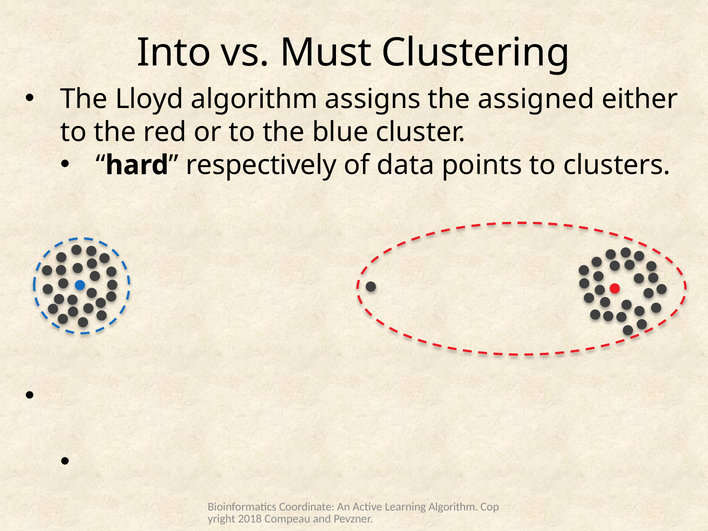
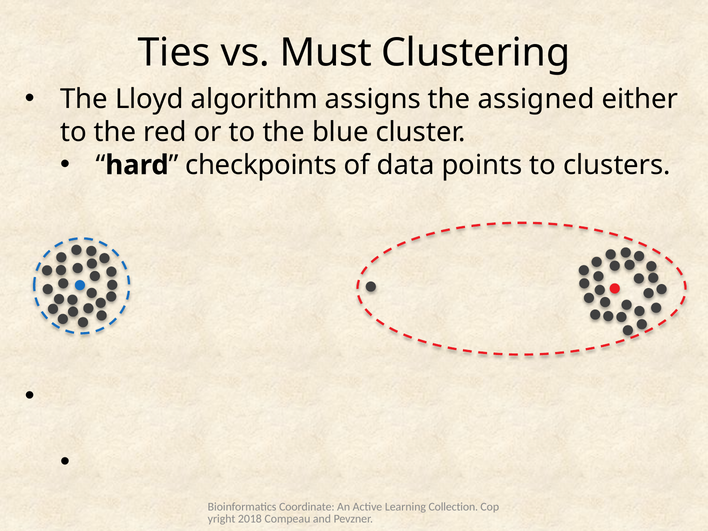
Into: Into -> Ties (174, 53)
respectively: respectively -> checkpoints (261, 165)
Learning Algorithm: Algorithm -> Collection (453, 507)
